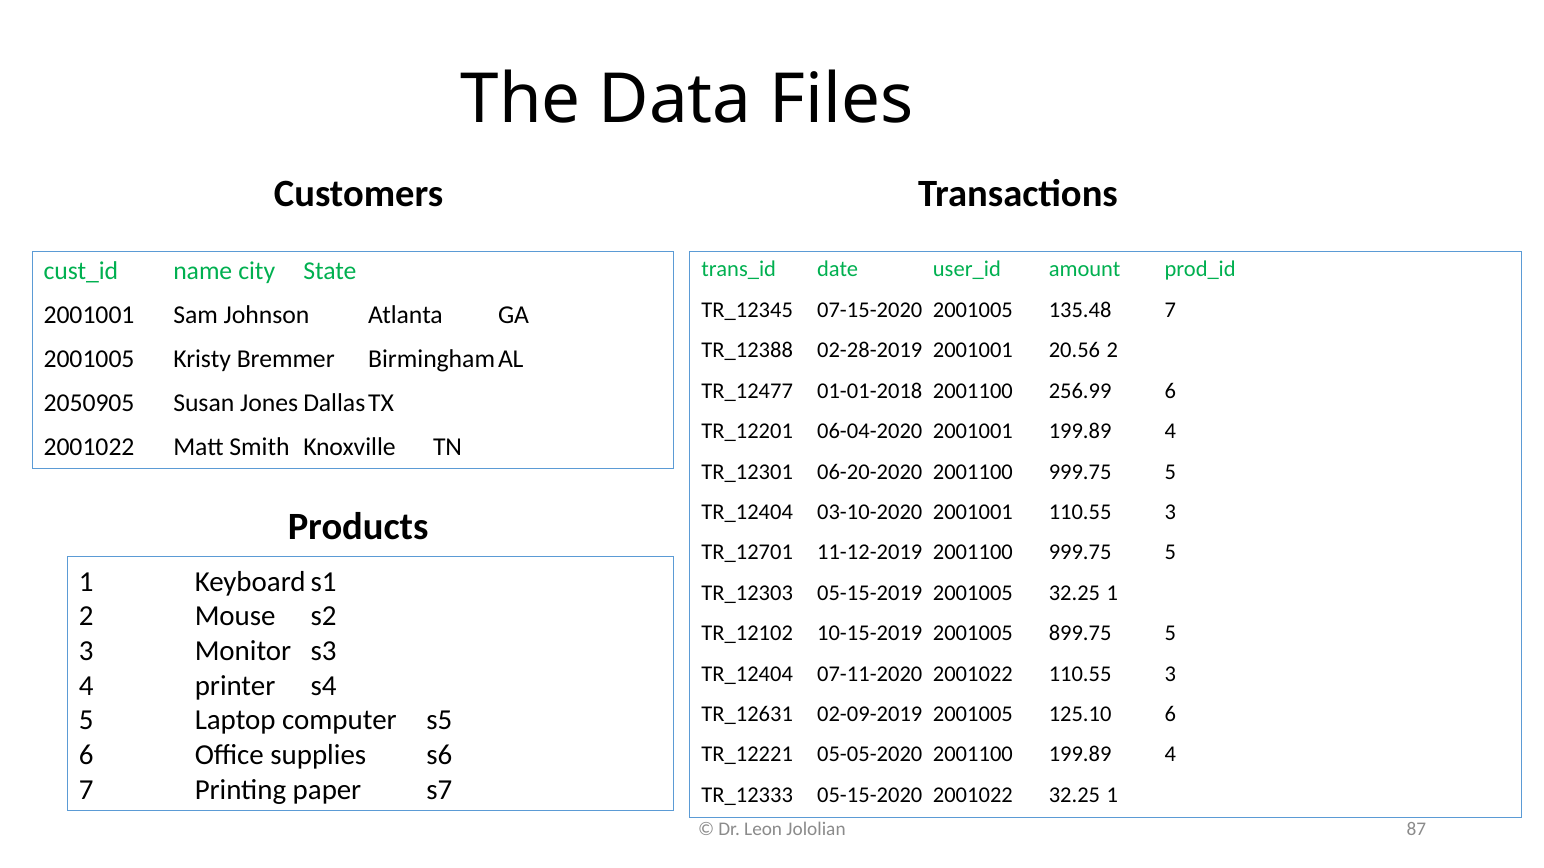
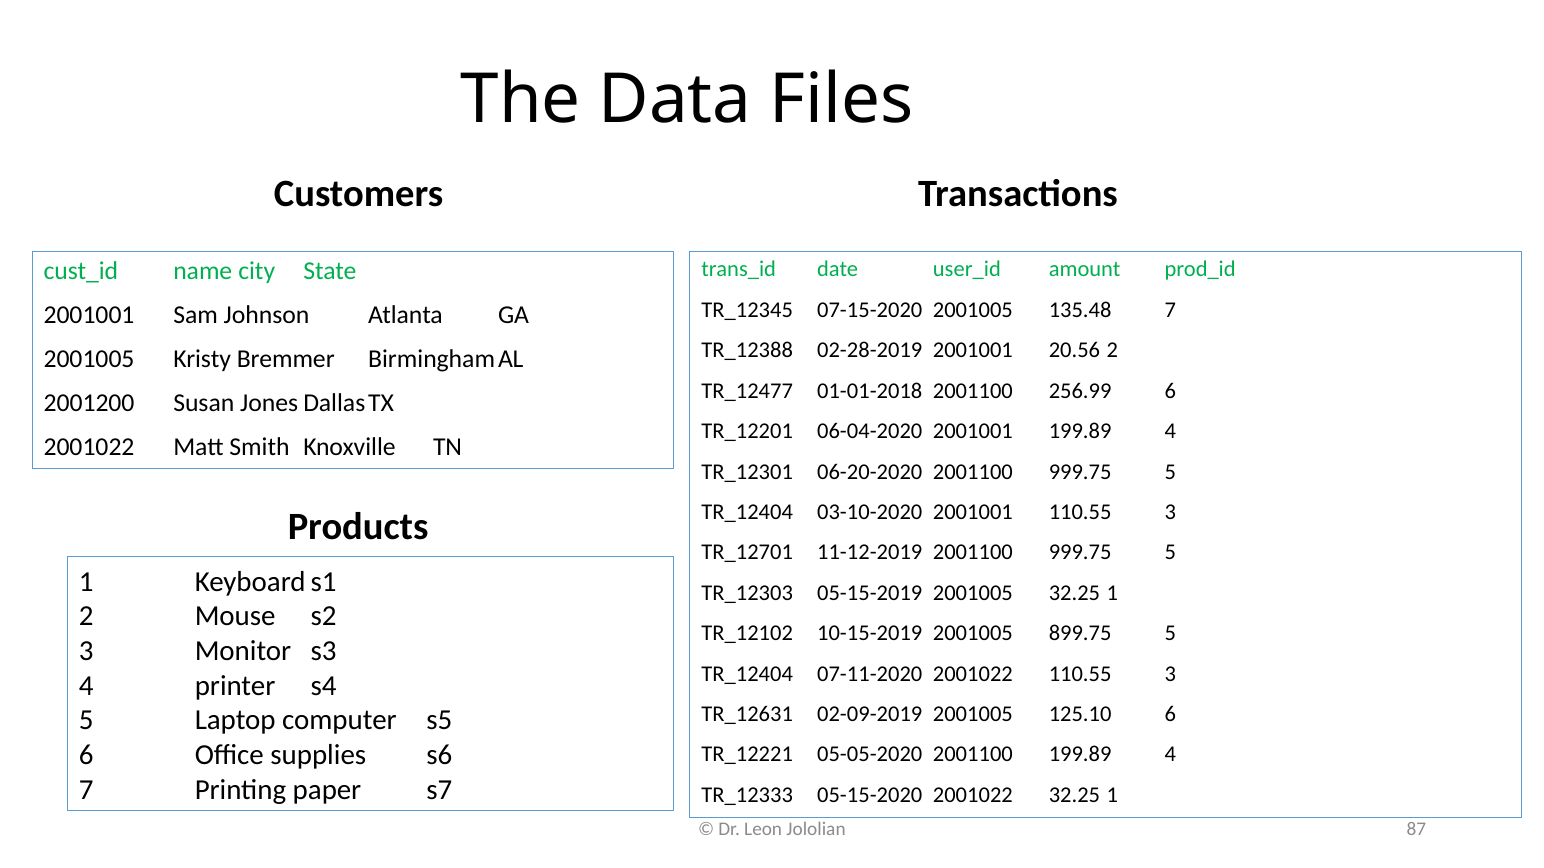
2050905: 2050905 -> 2001200 (89, 403)
